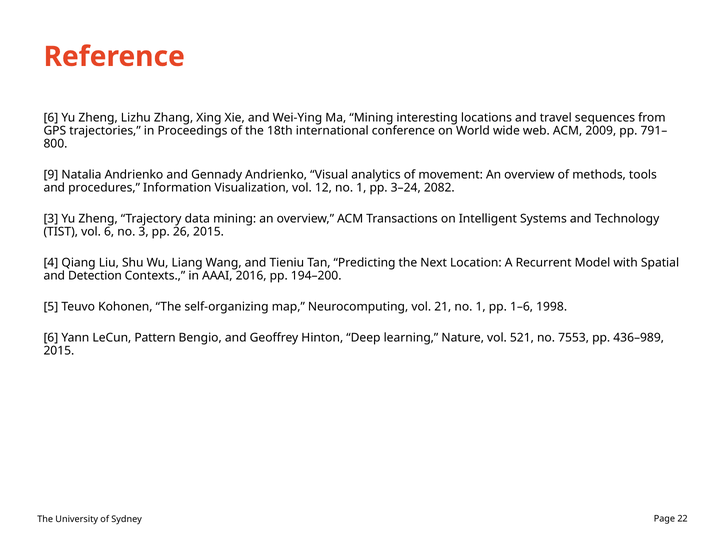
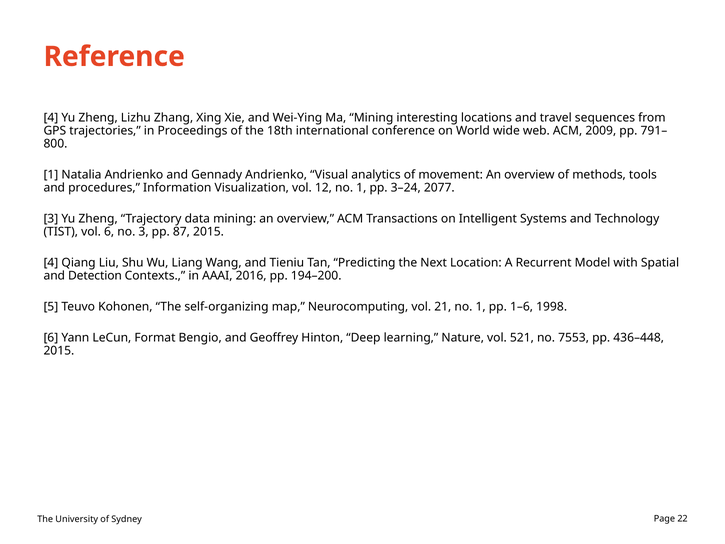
6: 6 -> 4 (51, 118)
9: 9 -> 1 (51, 175)
2082: 2082 -> 2077 (439, 188)
26: 26 -> 87 (181, 232)
Pattern: Pattern -> Format (155, 338)
436–989: 436–989 -> 436–448 (639, 338)
